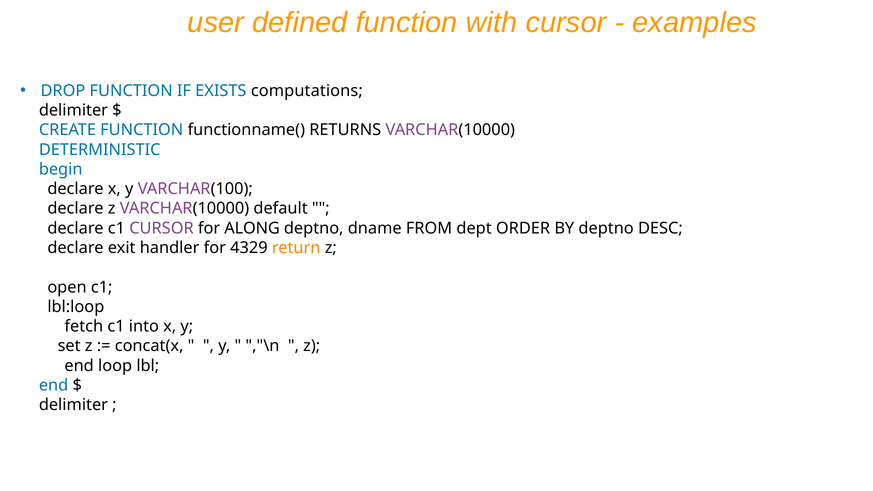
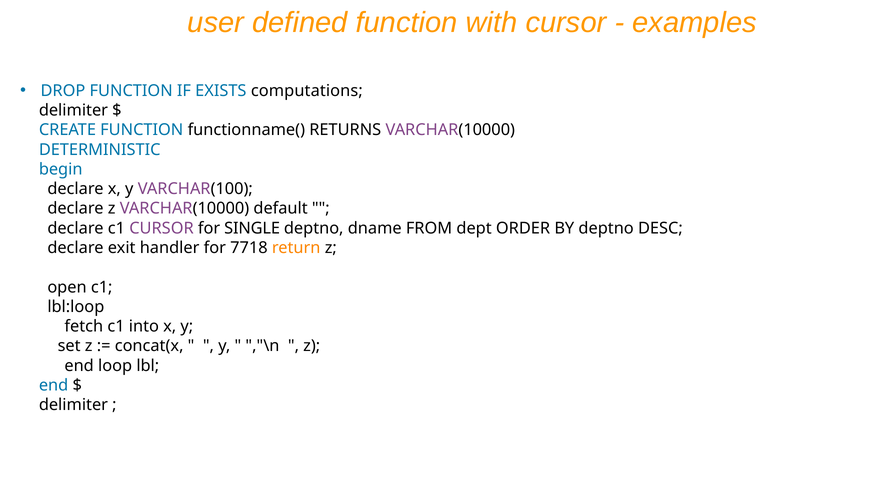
ALONG: ALONG -> SINGLE (252, 228)
4329: 4329 -> 7718 (249, 248)
